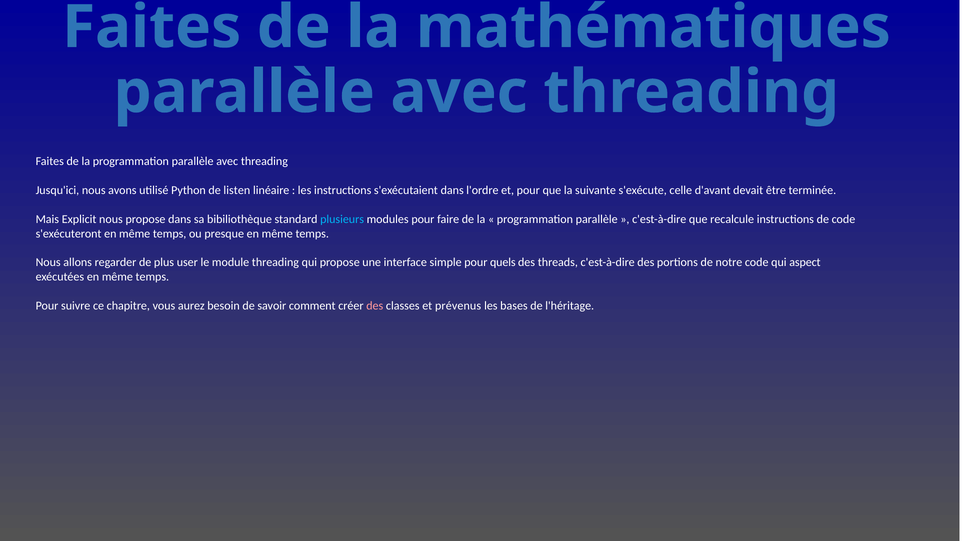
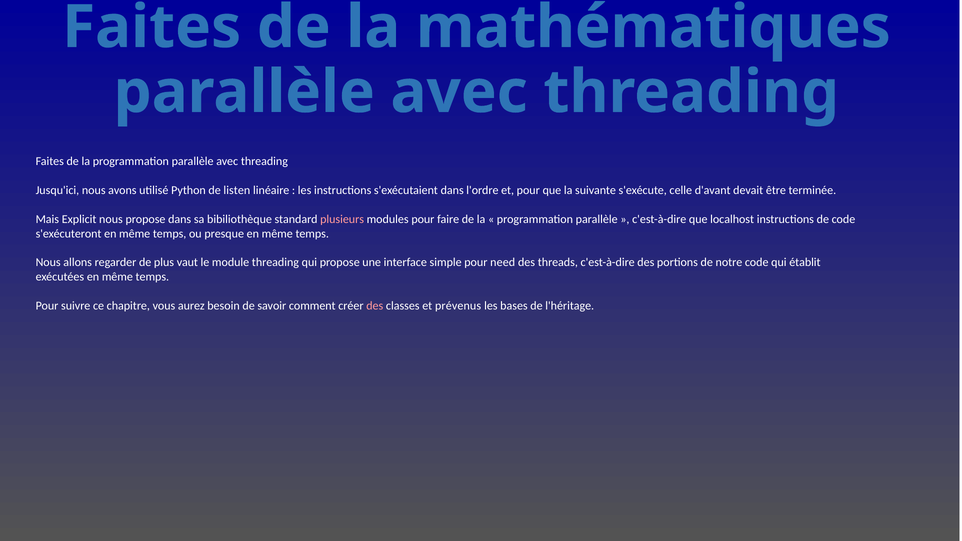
plusieurs colour: light blue -> pink (342, 219)
recalcule: recalcule -> localhost (732, 219)
user: user -> vaut (187, 263)
quels: quels -> need (503, 263)
aspect: aspect -> établit (805, 263)
